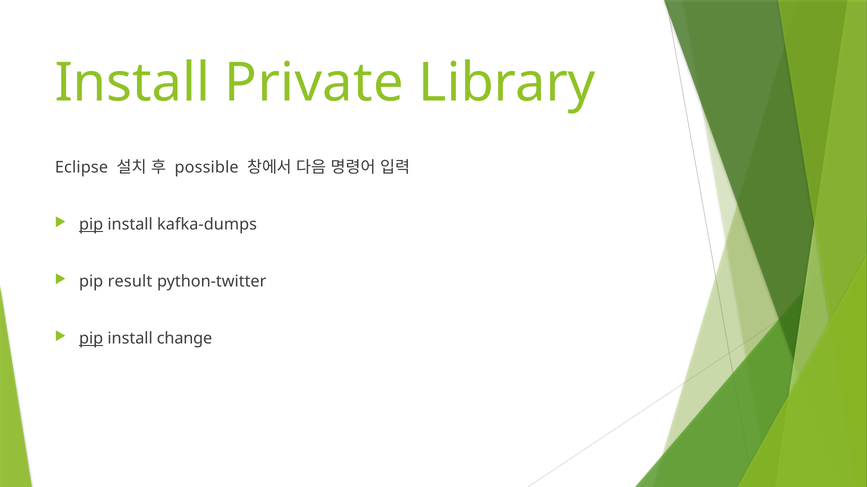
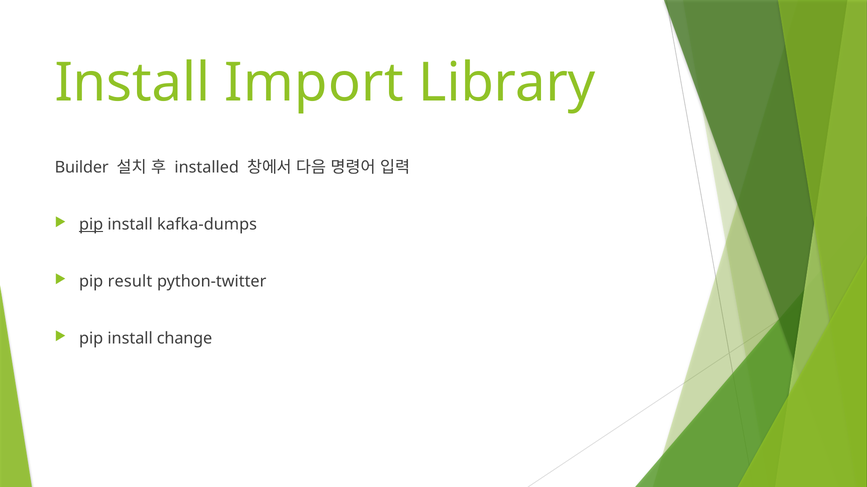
Private: Private -> Import (314, 83)
Eclipse: Eclipse -> Builder (82, 168)
possible: possible -> installed (207, 168)
pip underline: present -> none (91, 339)
